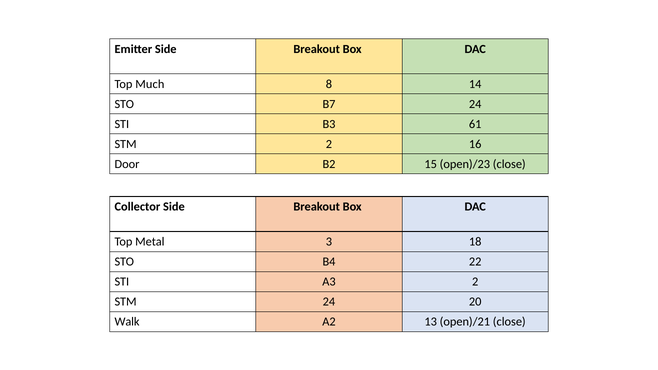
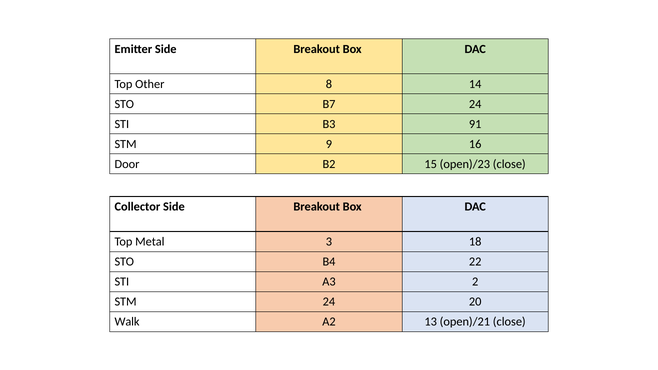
Much: Much -> Other (150, 84)
61: 61 -> 91 (475, 124)
STM 2: 2 -> 9 (329, 144)
